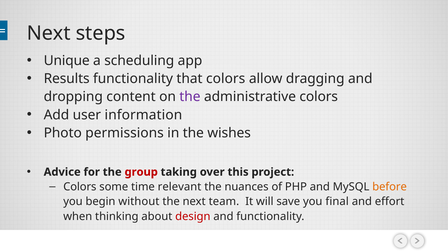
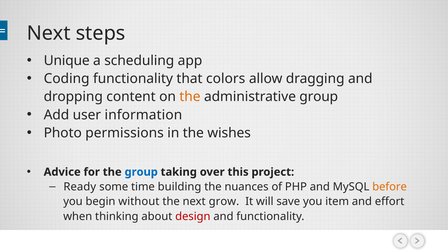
Results: Results -> Coding (67, 79)
the colour: purple -> orange (190, 97)
administrative colors: colors -> group (319, 97)
group colour: red -> blue (141, 172)
Colors: Colors -> Ready (80, 187)
relevant: relevant -> building (180, 187)
team: team -> grow (224, 202)
final: final -> item (337, 202)
